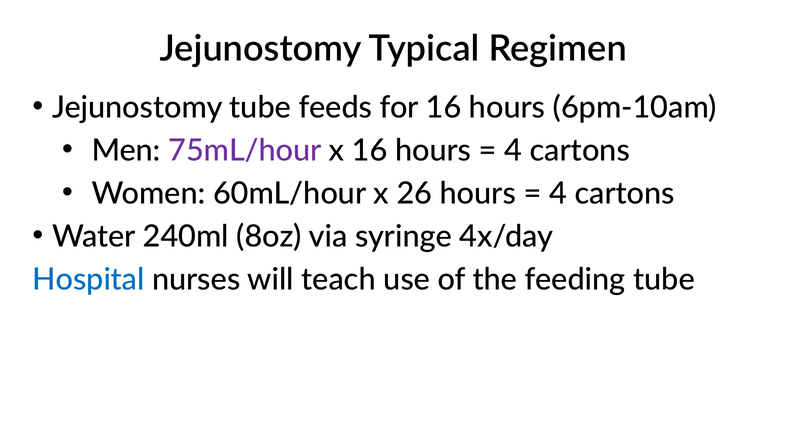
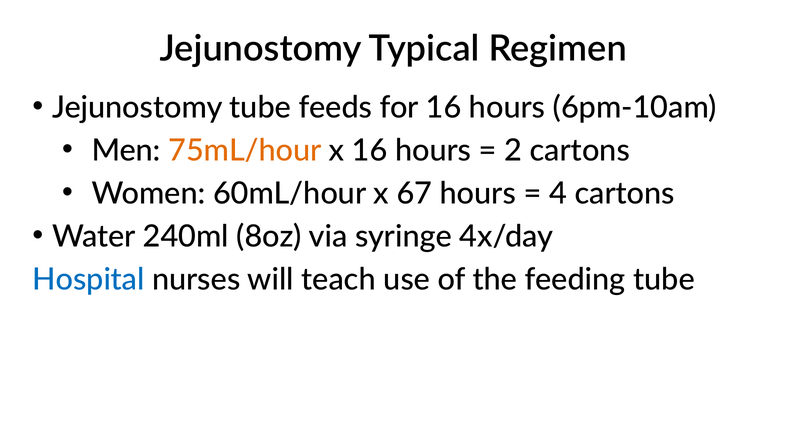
75mL/hour colour: purple -> orange (245, 150)
4: 4 -> 2 (513, 150)
26: 26 -> 67 (414, 193)
